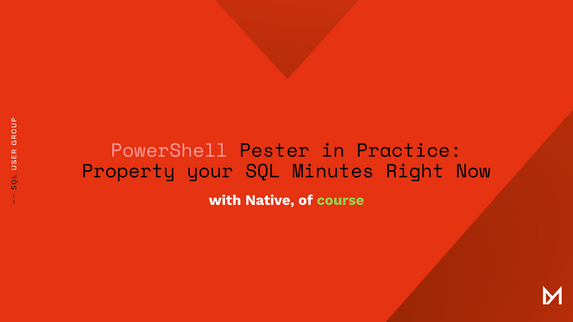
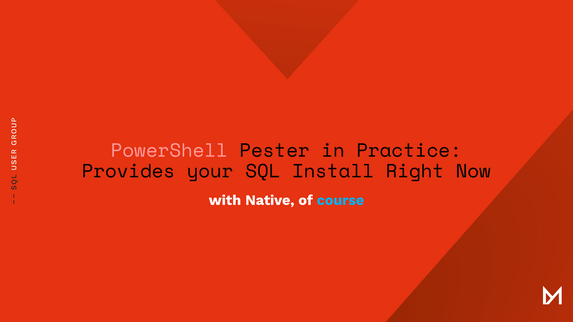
Property: Property -> Provides (128, 171)
Minutes: Minutes -> Install (333, 171)
course colour: light green -> light blue (340, 200)
